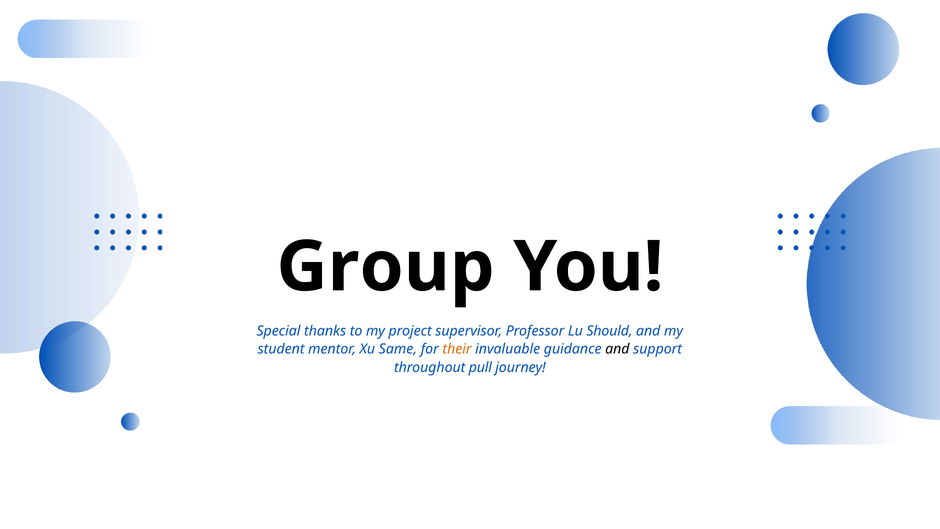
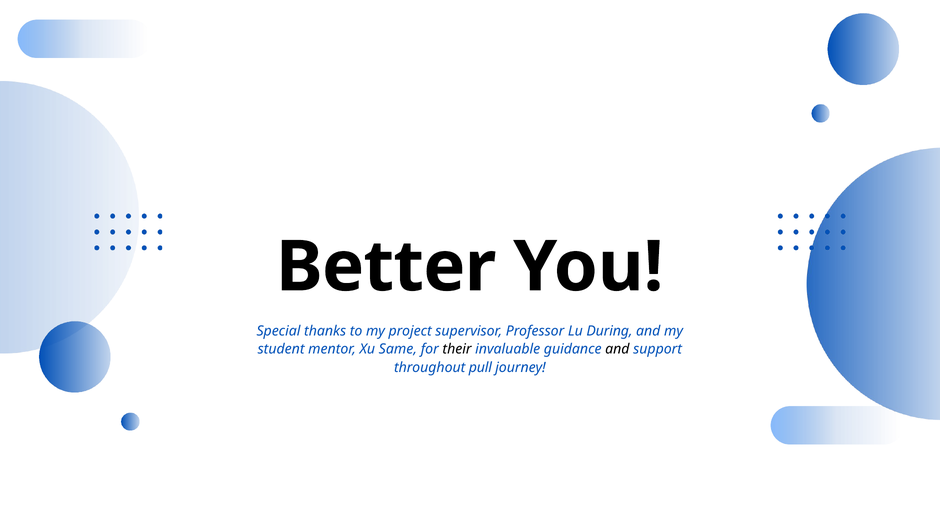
Group: Group -> Better (386, 267)
Should: Should -> During (609, 331)
their colour: orange -> black (457, 349)
